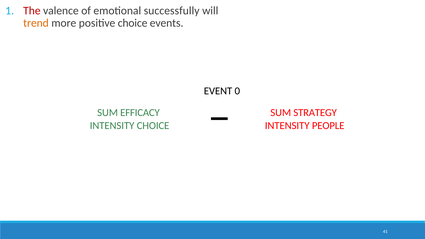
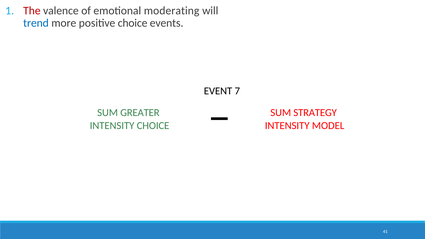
successfully: successfully -> moderating (172, 11)
trend colour: orange -> blue (36, 23)
0: 0 -> 7 (237, 91)
EFFICACY: EFFICACY -> GREATER (140, 113)
PEOPLE: PEOPLE -> MODEL (328, 126)
